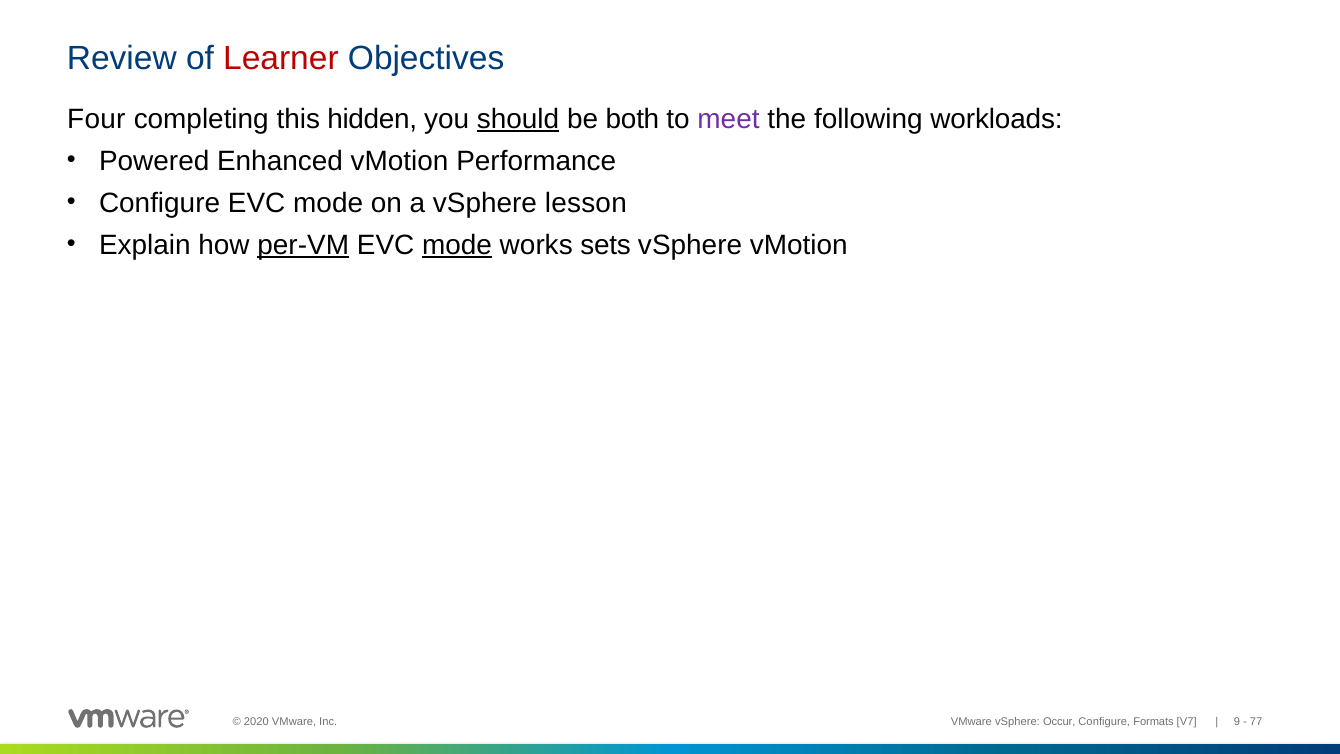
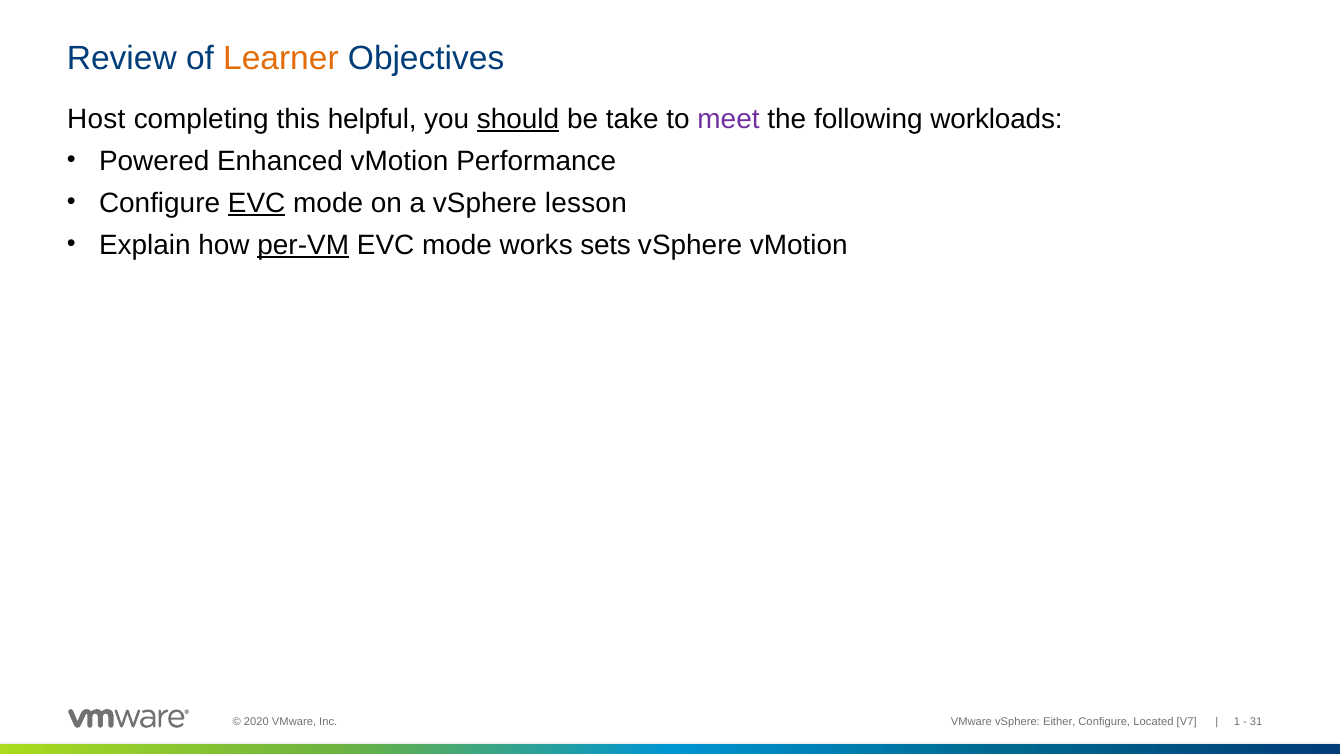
Learner colour: red -> orange (281, 58)
Four: Four -> Host (96, 119)
hidden: hidden -> helpful (372, 119)
both: both -> take (632, 119)
EVC underline: none -> present (257, 203)
mode underline: present -> none (457, 245)
Occur: Occur -> Either (1059, 721)
Formats: Formats -> Located (1153, 721)
9: 9 -> 1 (1237, 721)
77: 77 -> 31 (1256, 721)
